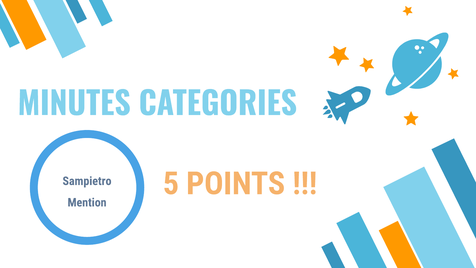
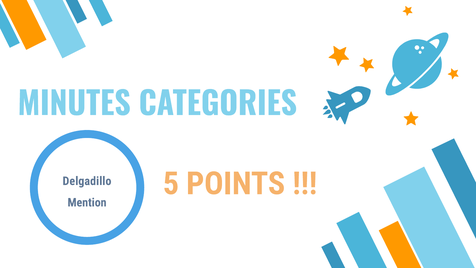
Sampietro: Sampietro -> Delgadillo (87, 181)
